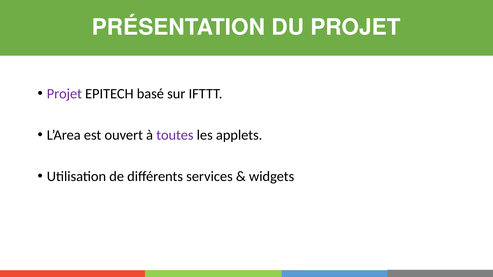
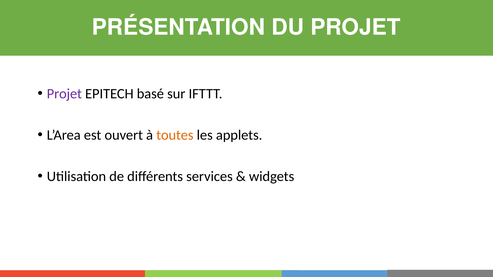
toutes colour: purple -> orange (175, 135)
